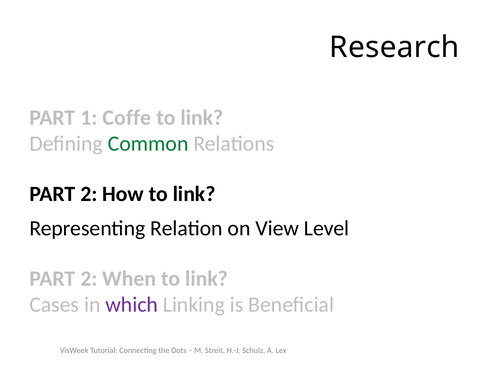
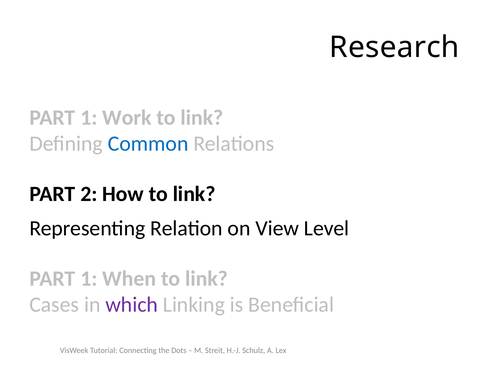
Coffe: Coffe -> Work (127, 118)
Common colour: green -> blue (148, 144)
2: 2 -> 1 (89, 278)
